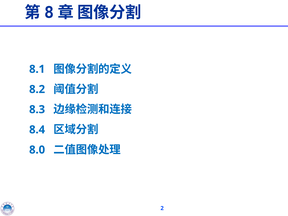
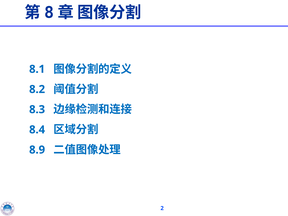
8.0: 8.0 -> 8.9 (37, 150)
